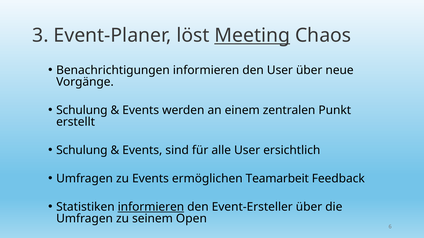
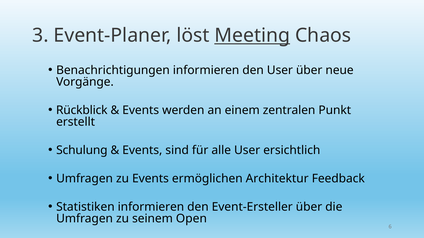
Schulung: Schulung -> Rückblick (82, 110)
Teamarbeit: Teamarbeit -> Architektur (277, 179)
informieren underline: present -> none (151, 207)
